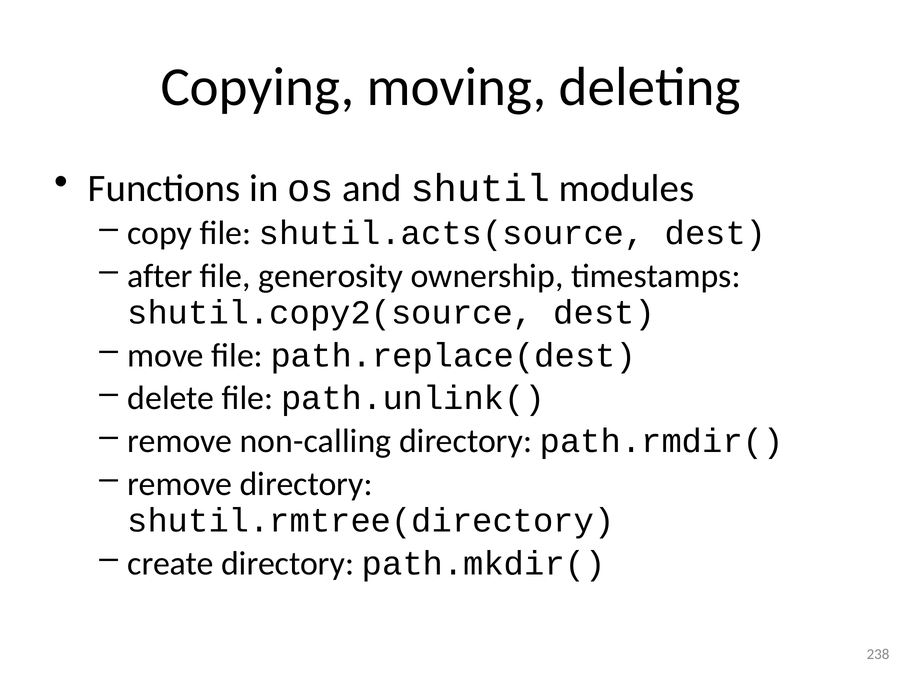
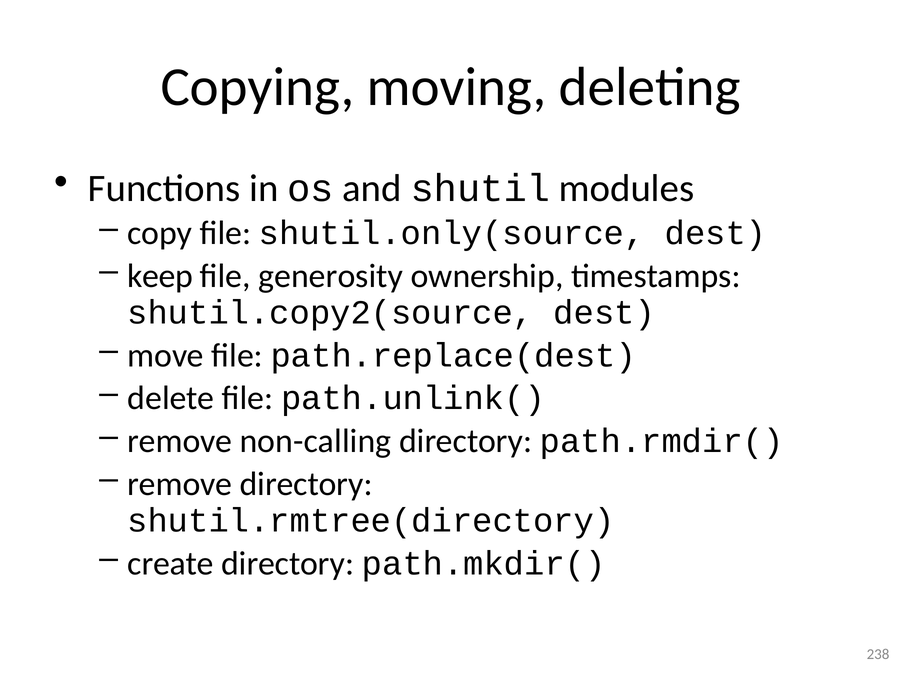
shutil.acts(source: shutil.acts(source -> shutil.only(source (452, 233)
after: after -> keep (160, 276)
